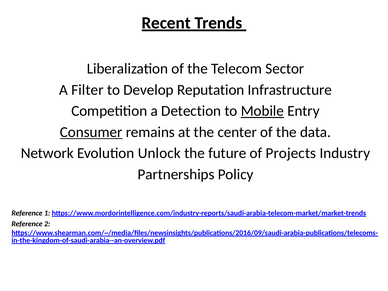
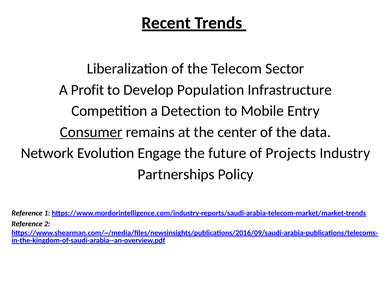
Filter: Filter -> Profit (88, 90)
Reputation: Reputation -> Population (211, 90)
Mobile underline: present -> none (262, 111)
Unlock: Unlock -> Engage (159, 153)
